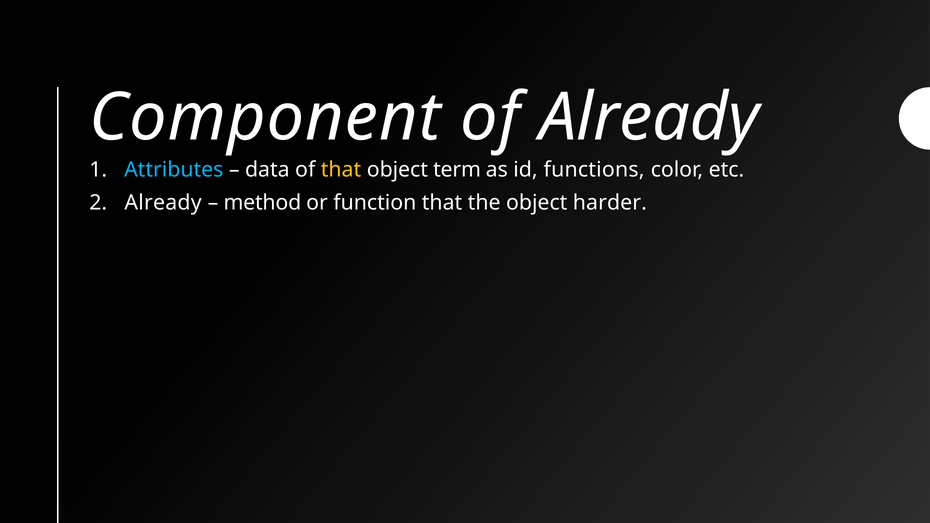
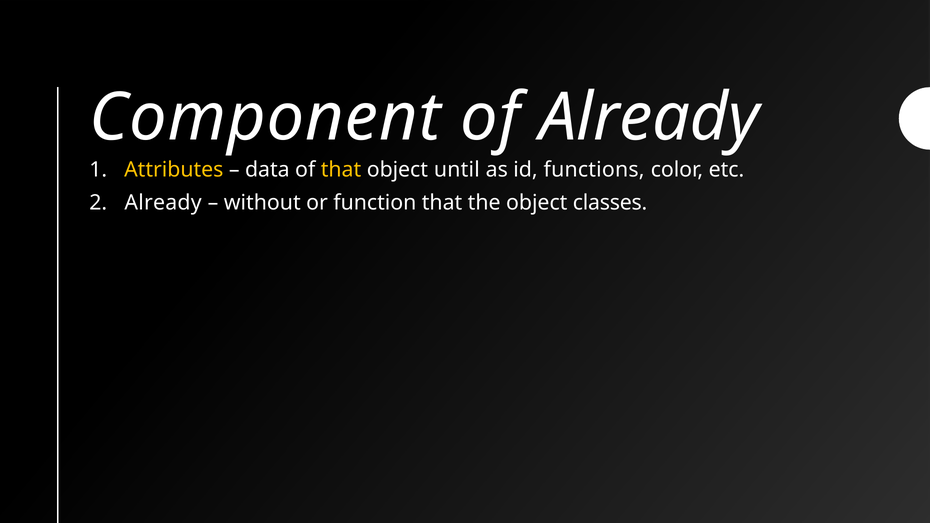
Attributes colour: light blue -> yellow (174, 170)
term: term -> until (457, 170)
method: method -> without (262, 203)
harder: harder -> classes (610, 203)
